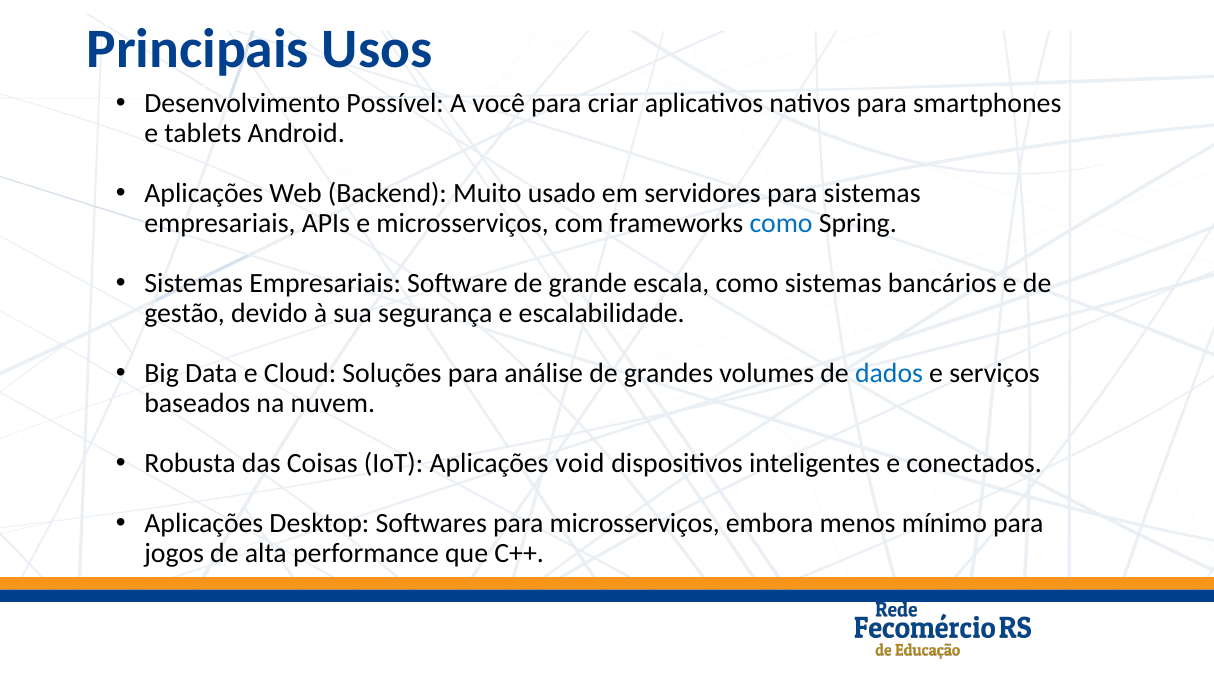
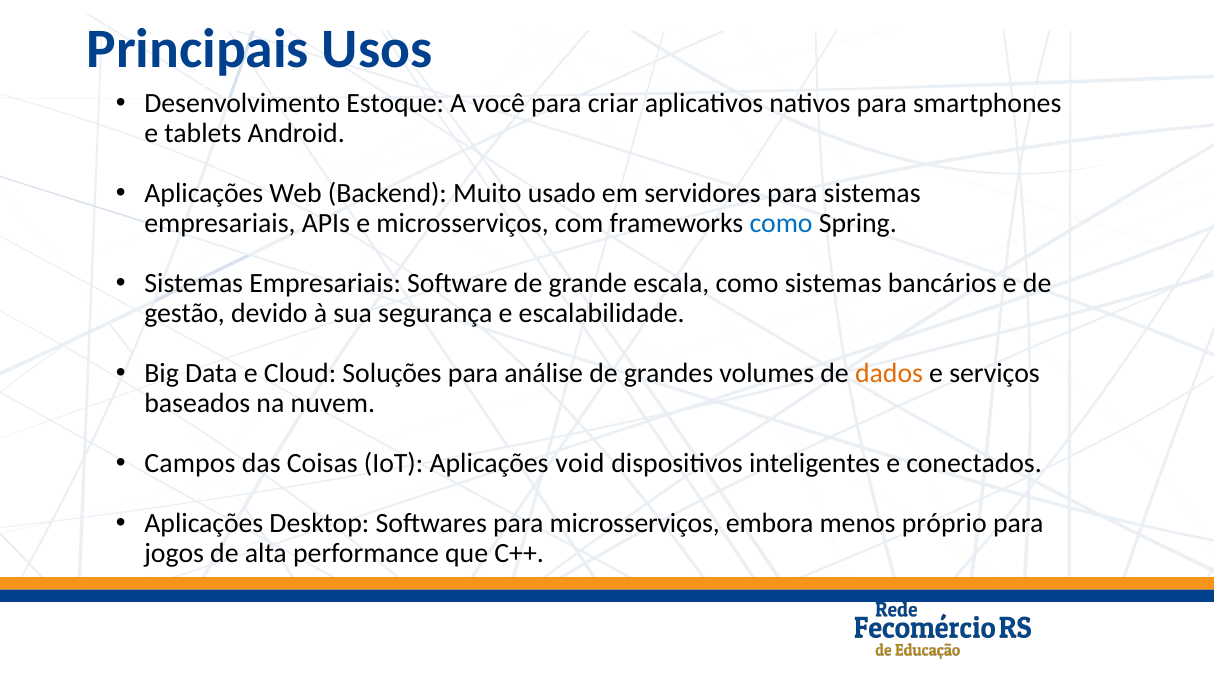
Possível: Possível -> Estoque (395, 103)
dados colour: blue -> orange (889, 373)
Robusta: Robusta -> Campos (190, 463)
mínimo: mínimo -> próprio (944, 523)
